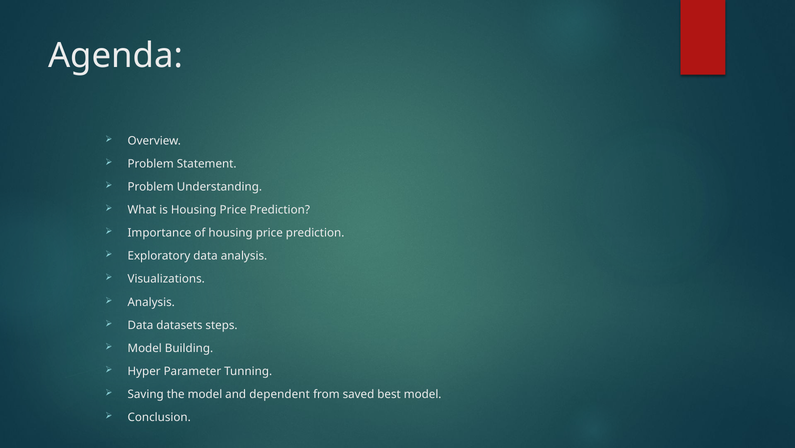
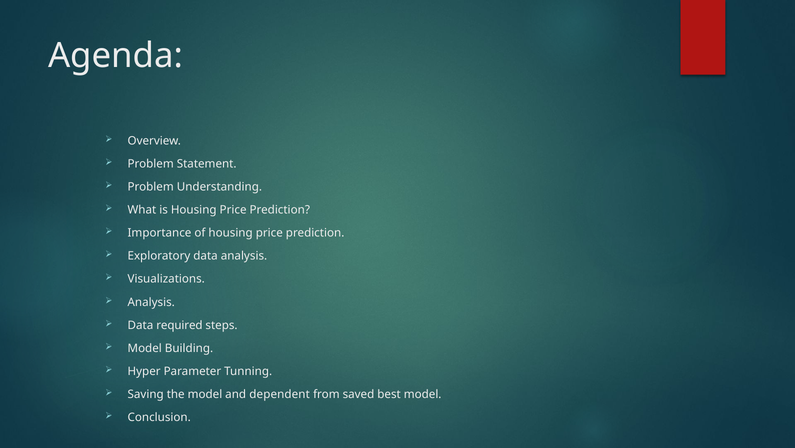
datasets: datasets -> required (179, 325)
